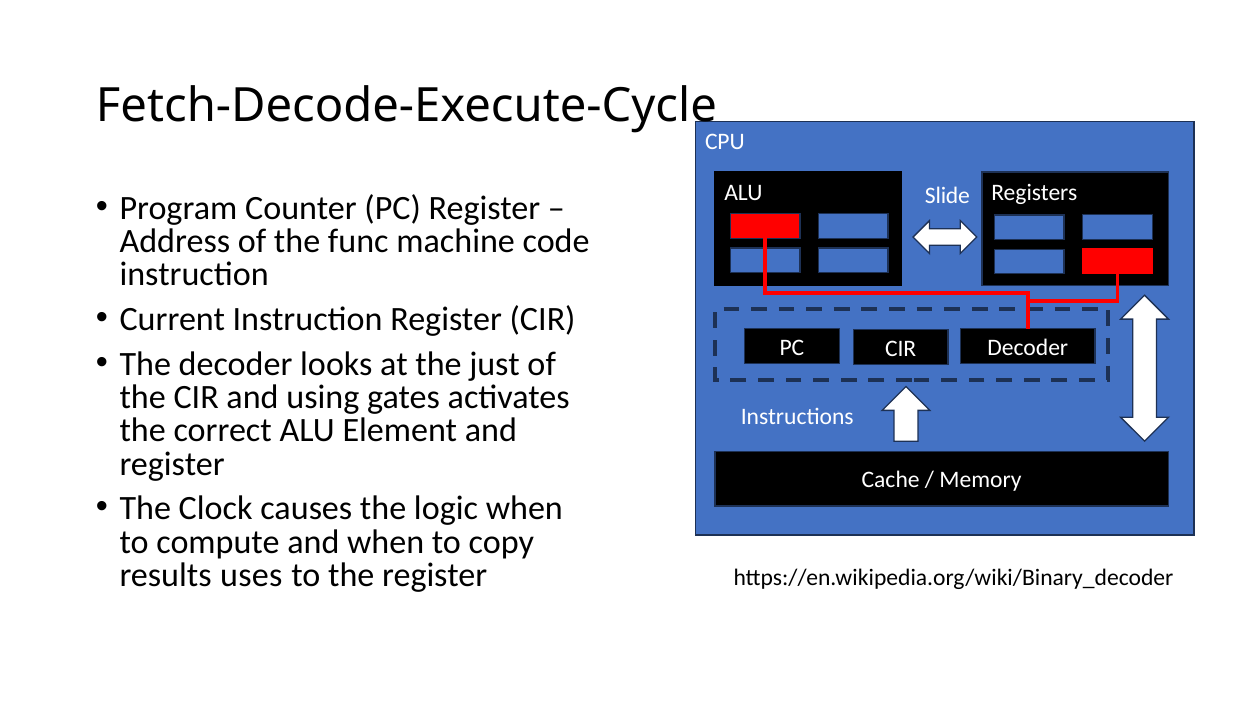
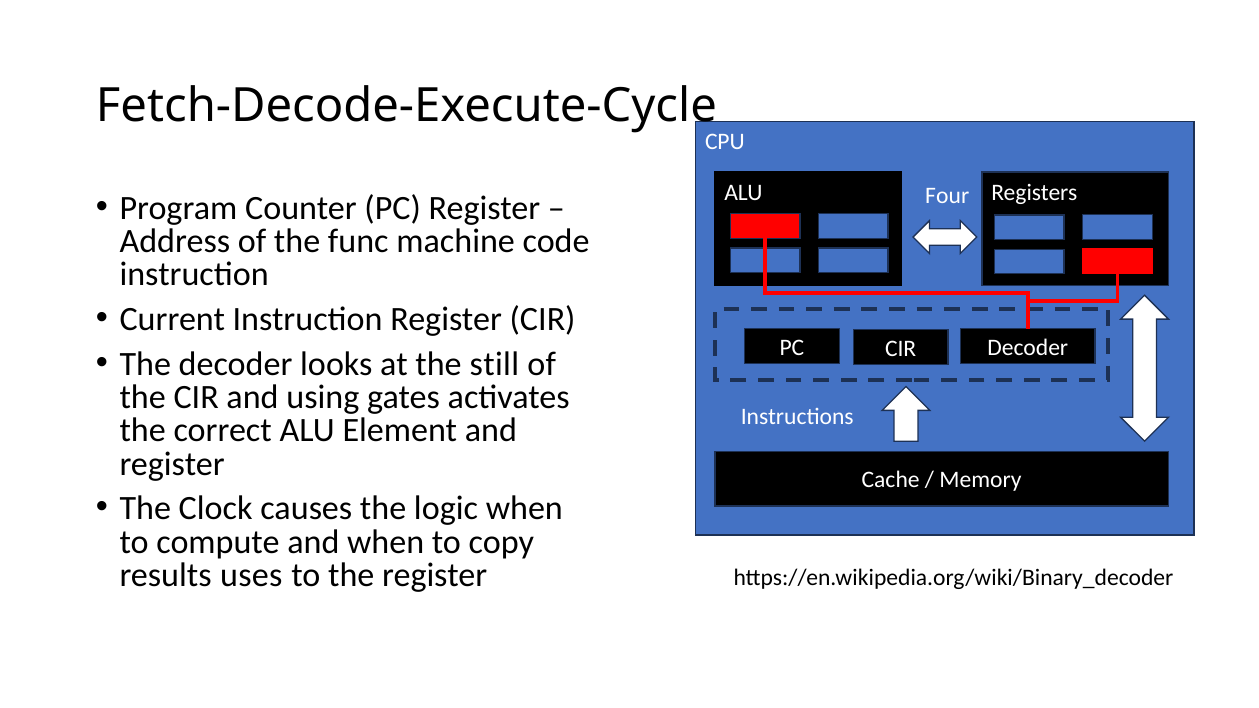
Slide: Slide -> Four (947, 196)
just: just -> still (494, 365)
